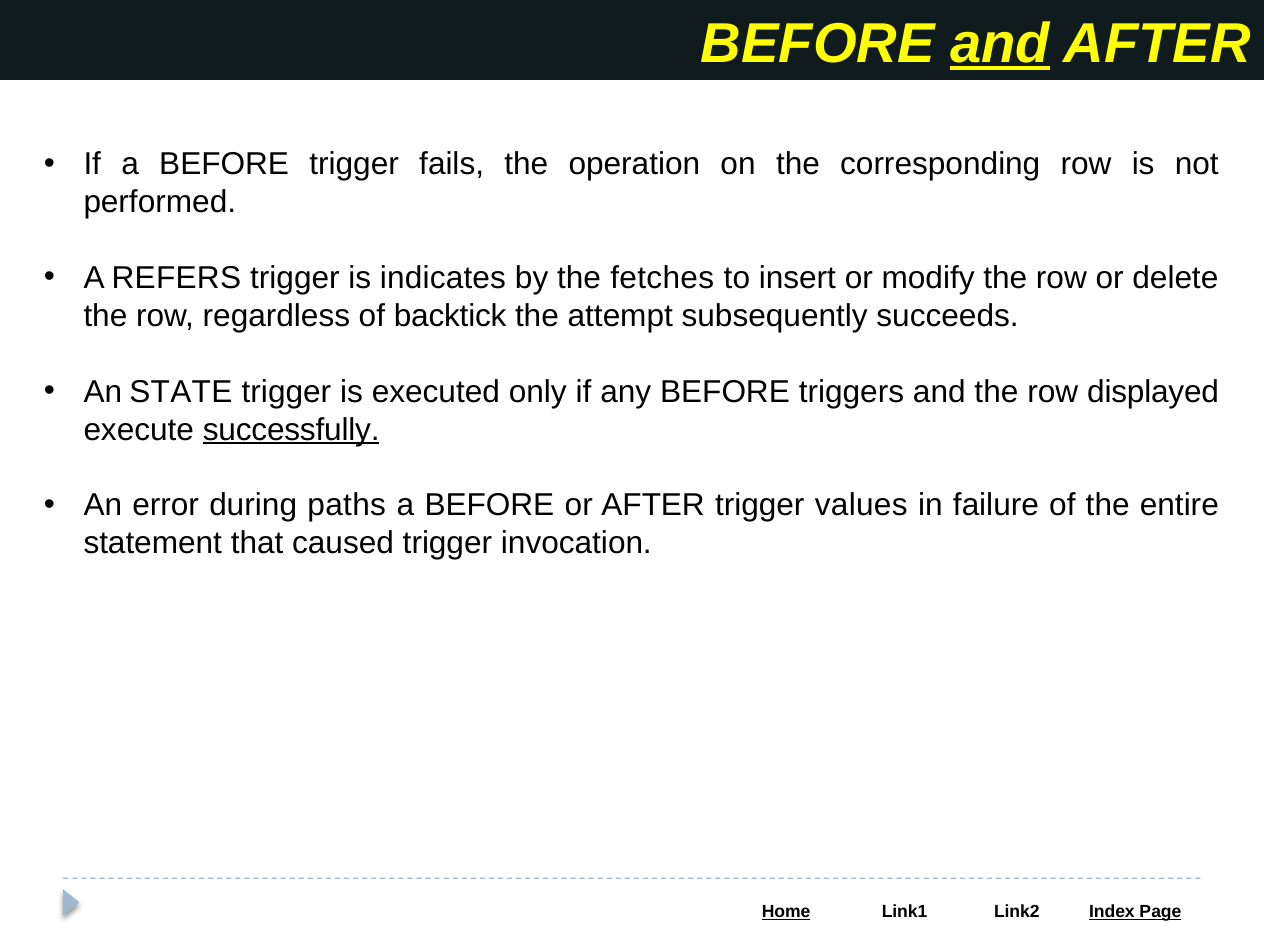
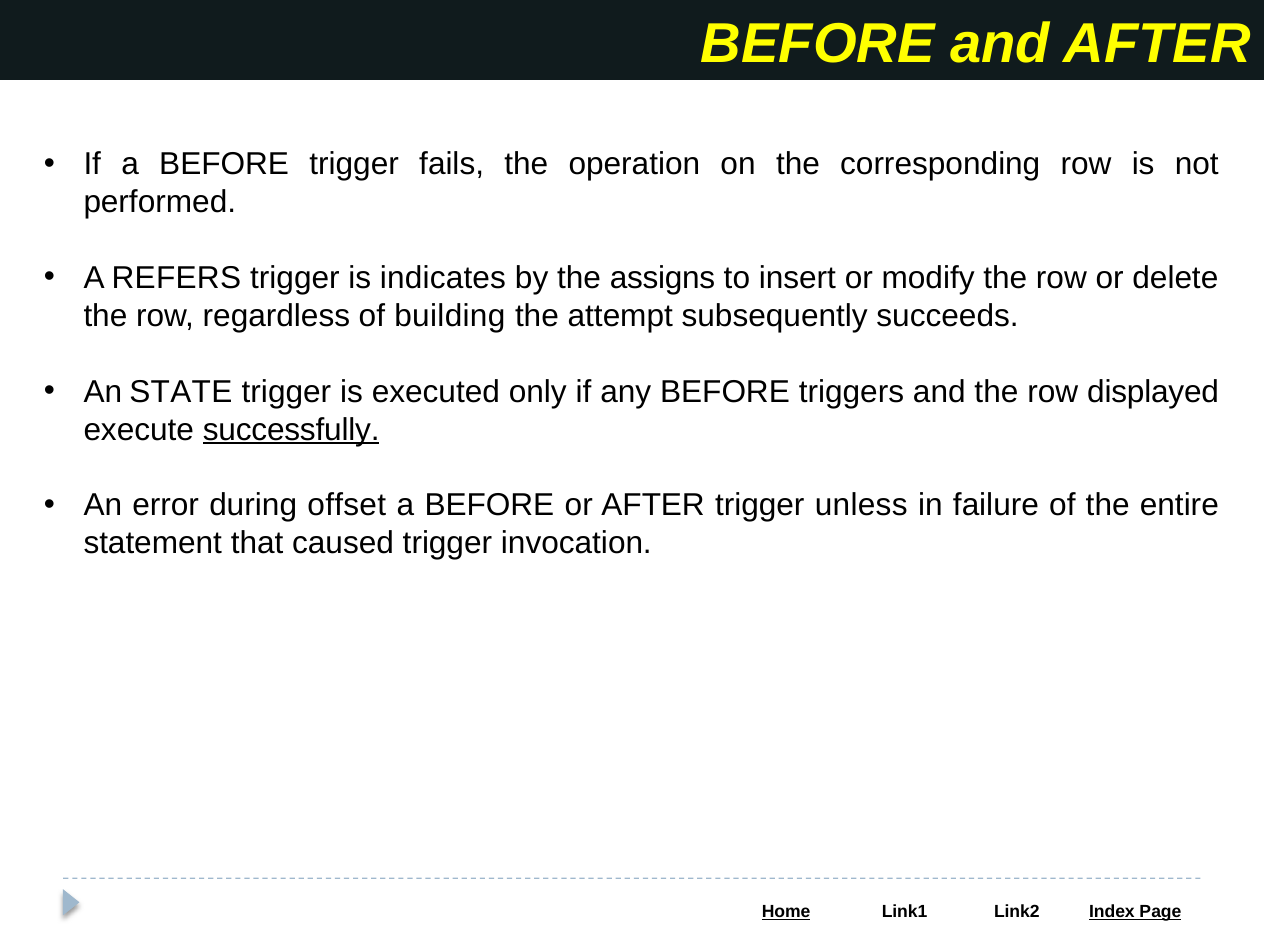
and underline: present -> none (1000, 44)
fetches: fetches -> assigns (663, 278)
backtick: backtick -> building (450, 316)
paths: paths -> offset (347, 506)
values: values -> unless (861, 506)
